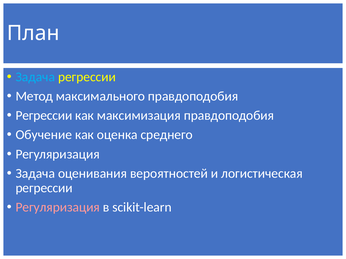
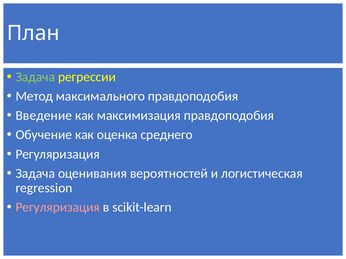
Задача colour: light blue -> light green (35, 77)
Регрессии: Регрессии -> Введение (44, 116)
регрессии: регрессии -> regression (44, 188)
